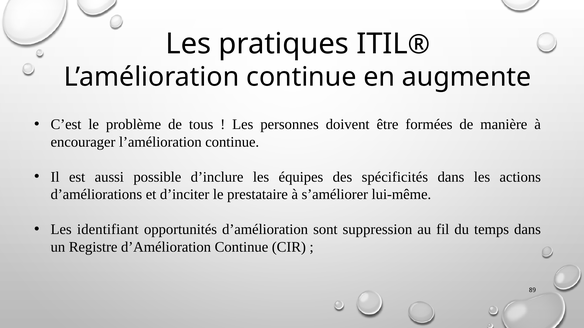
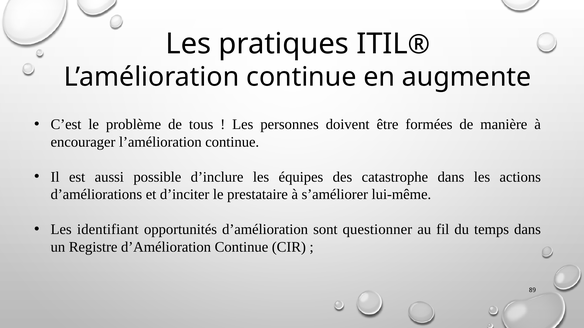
spécificités: spécificités -> catastrophe (395, 177)
suppression: suppression -> questionner (377, 230)
